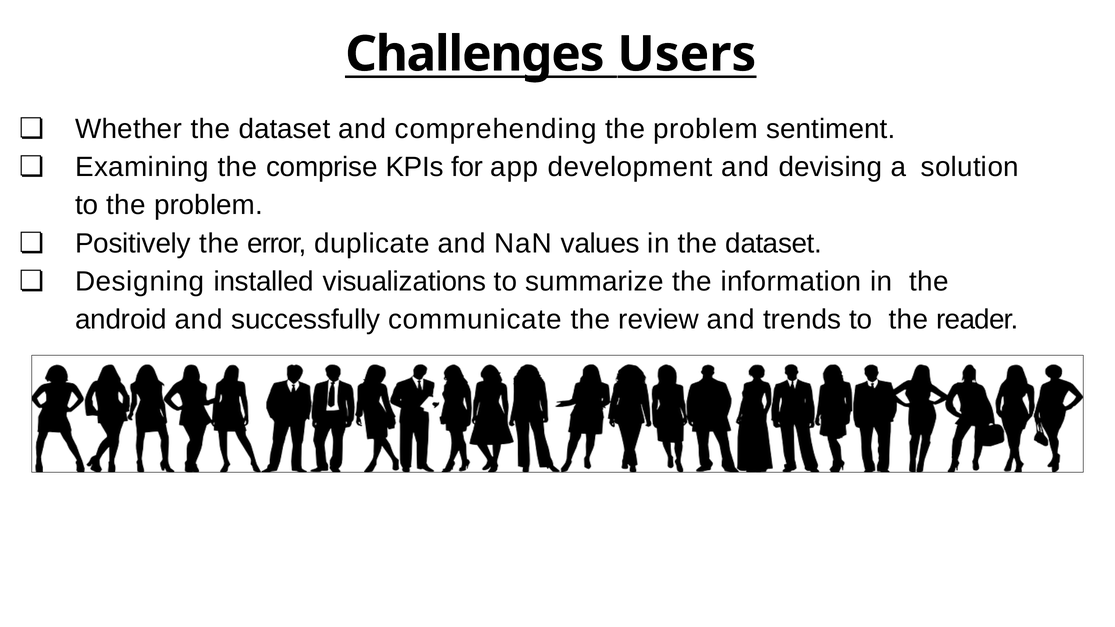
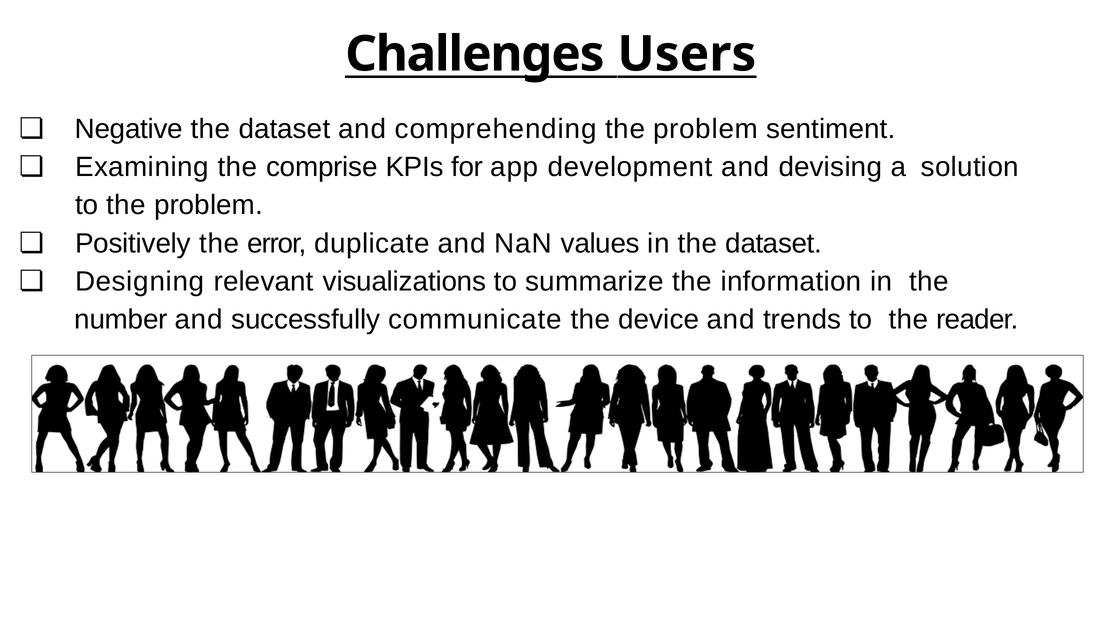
Whether: Whether -> Negative (129, 129)
installed: installed -> relevant (264, 282)
android: android -> number (121, 320)
review: review -> device (659, 320)
